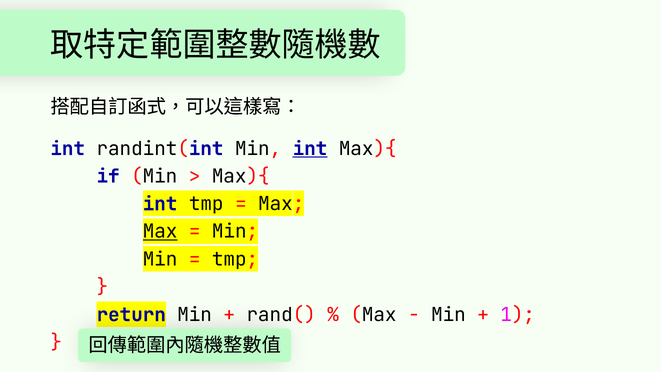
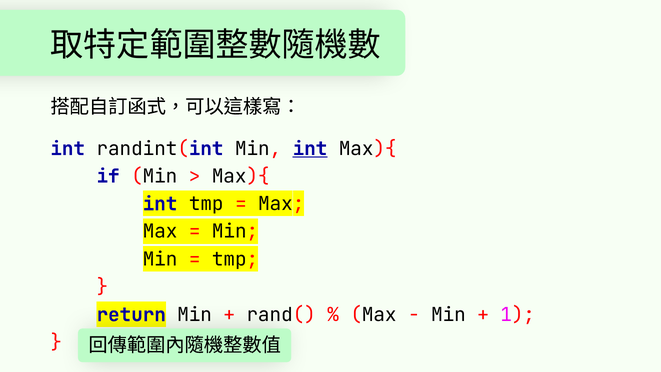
Max underline: present -> none (160, 231)
